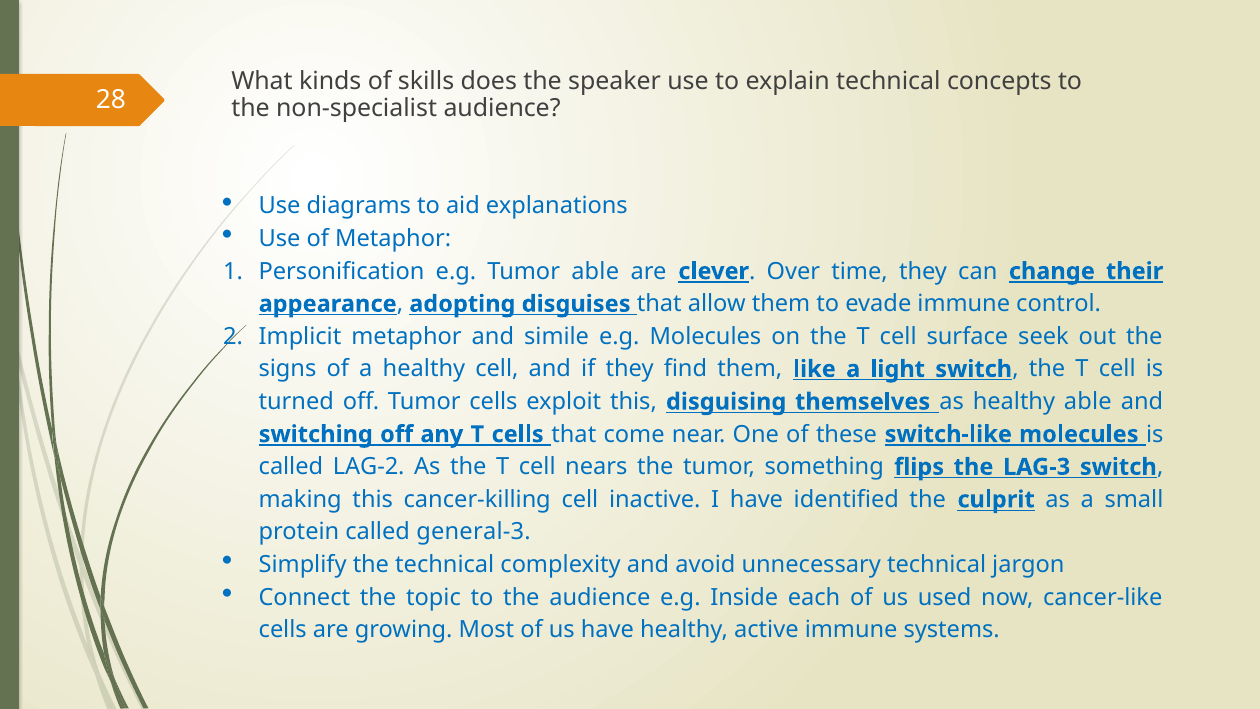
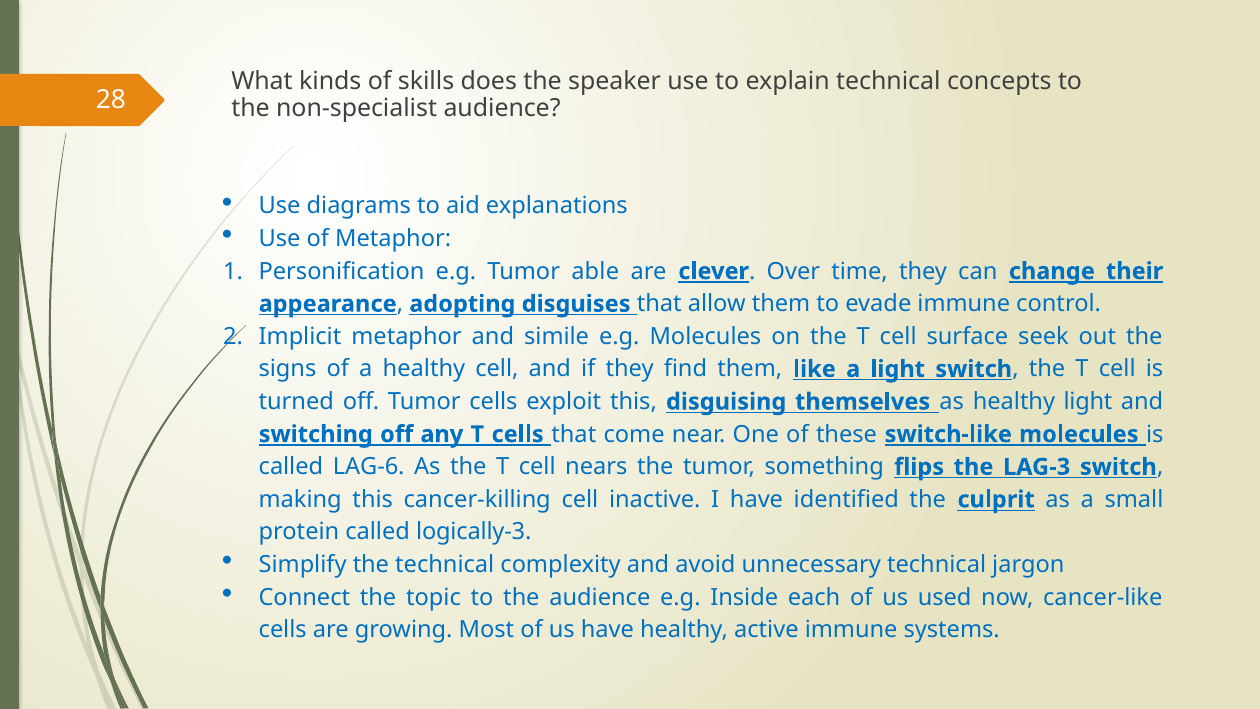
healthy able: able -> light (1088, 402)
LAG-2: LAG-2 -> LAG-6 (369, 467)
general-3: general-3 -> logically-3 (474, 532)
